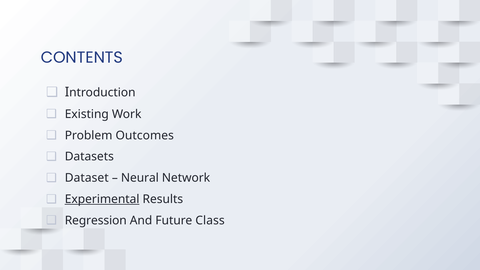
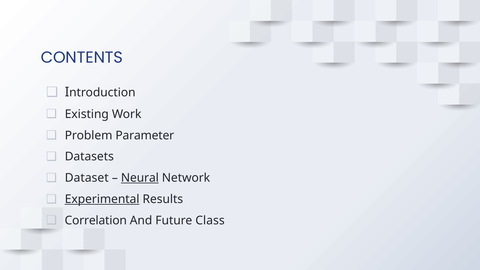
Outcomes: Outcomes -> Parameter (145, 135)
Neural underline: none -> present (140, 178)
Regression: Regression -> Correlation (96, 221)
